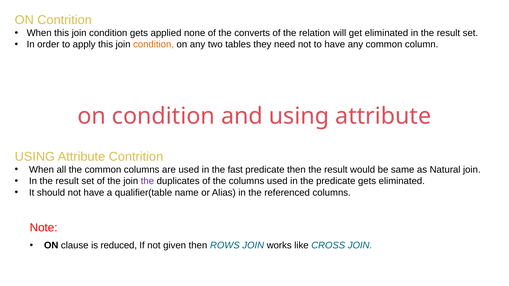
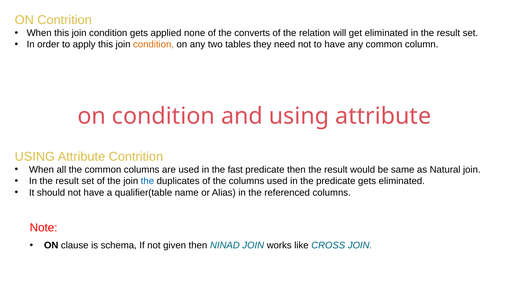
the colour: purple -> blue (147, 181)
reduced: reduced -> schema (119, 246)
ROWS: ROWS -> NINAD (225, 246)
